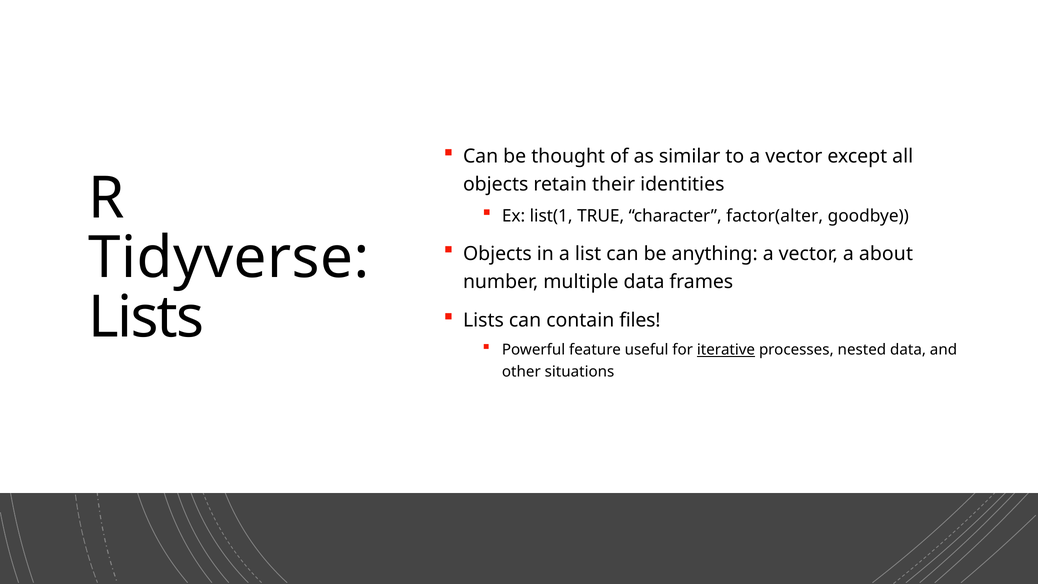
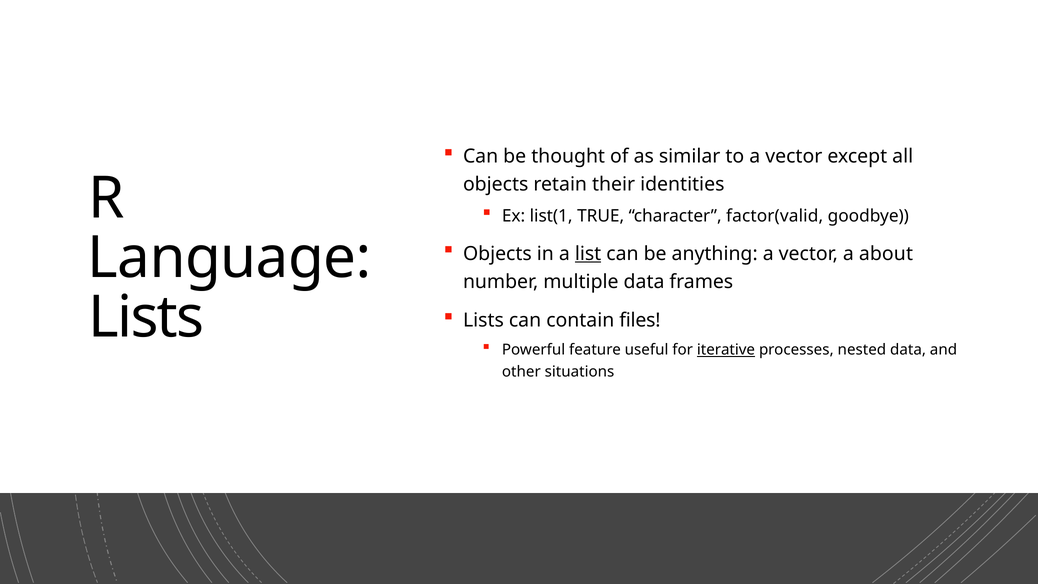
factor(alter: factor(alter -> factor(valid (775, 216)
Tidyverse: Tidyverse -> Language (229, 258)
list underline: none -> present (588, 254)
